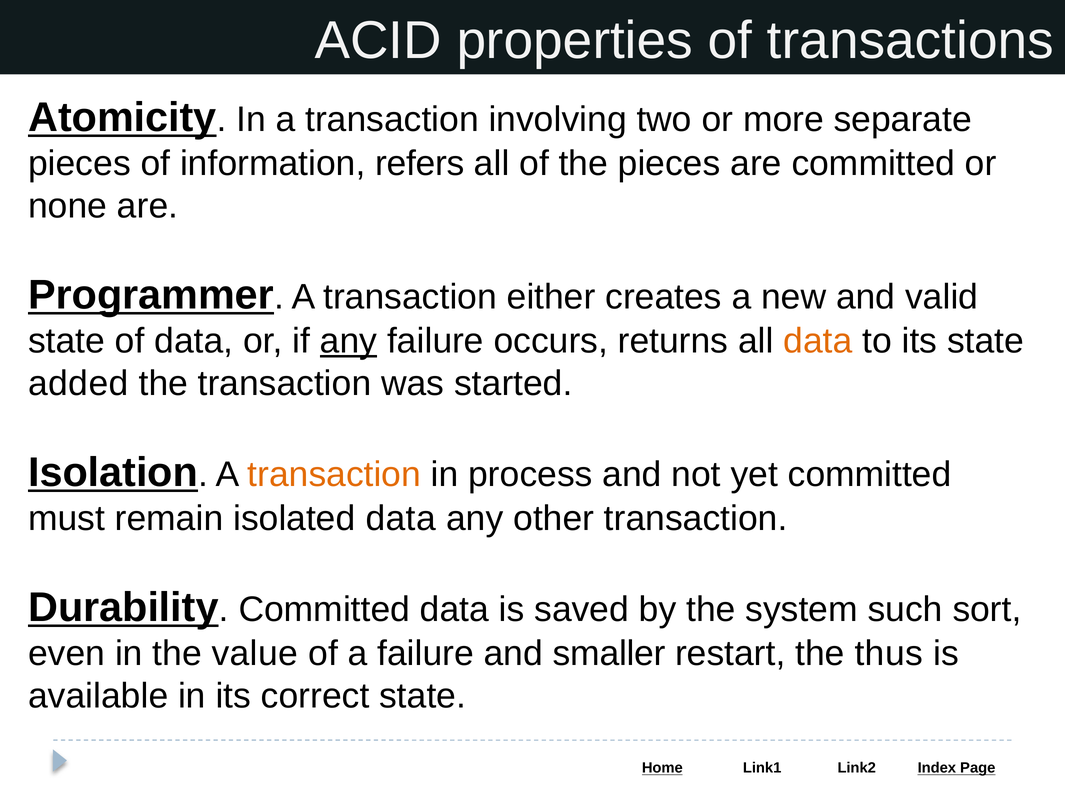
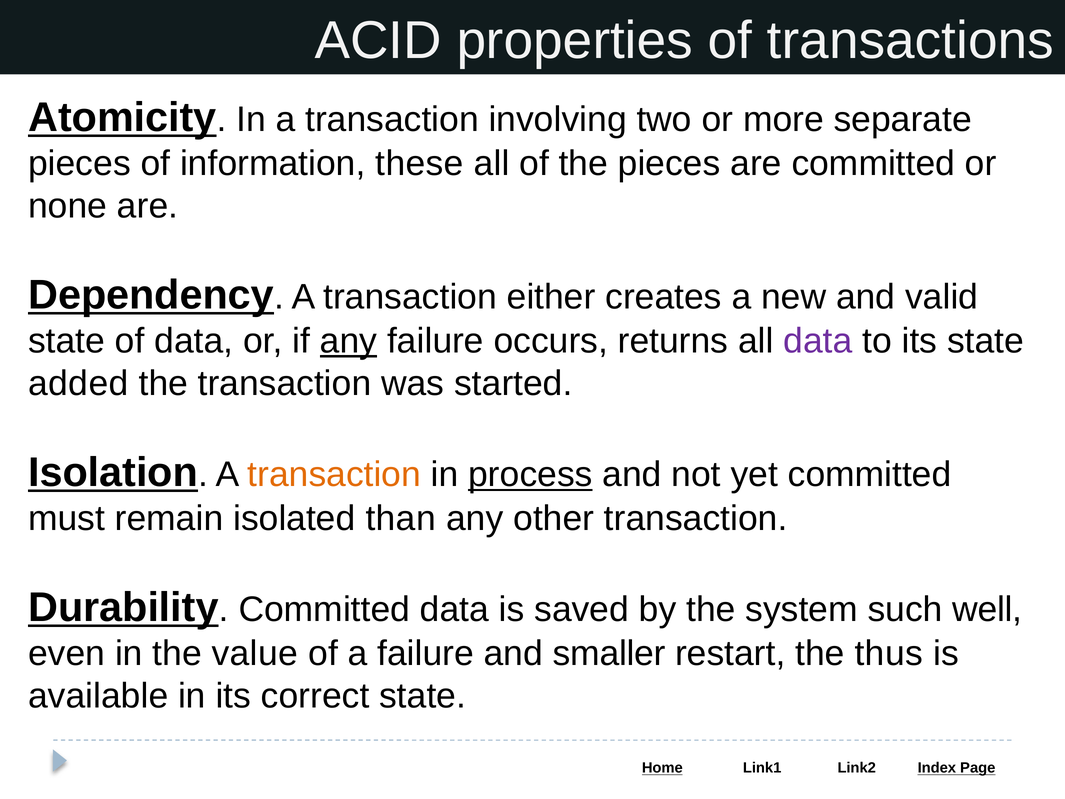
refers: refers -> these (420, 163)
Programmer: Programmer -> Dependency (151, 295)
data colour: orange -> purple (818, 341)
process underline: none -> present (530, 475)
isolated data: data -> than (401, 518)
sort: sort -> well (987, 609)
